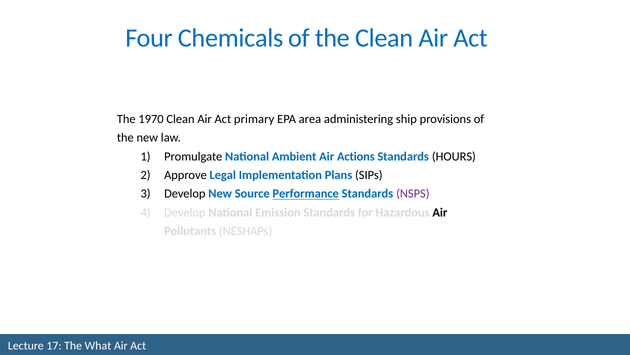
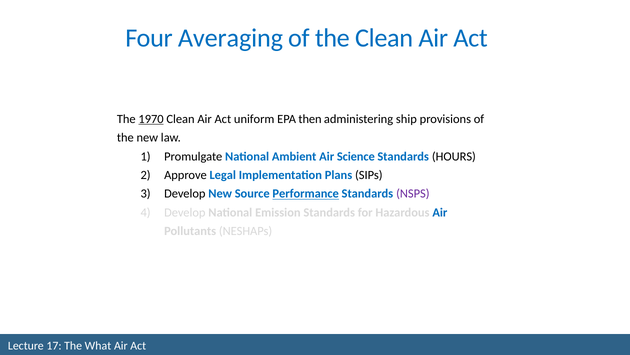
Chemicals: Chemicals -> Averaging (231, 38)
1970 underline: none -> present (151, 119)
primary: primary -> uniform (254, 119)
area: area -> then (310, 119)
Actions: Actions -> Science (356, 156)
Air colour: black -> blue (440, 212)
